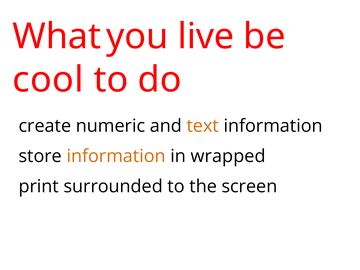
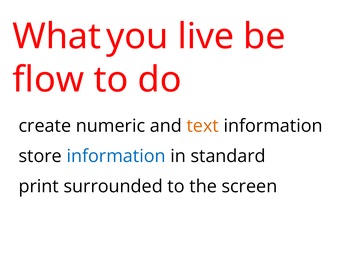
cool: cool -> flow (48, 80)
information colour: orange -> blue (116, 156)
wrapped: wrapped -> standard (228, 156)
